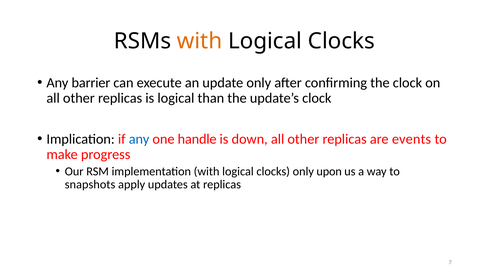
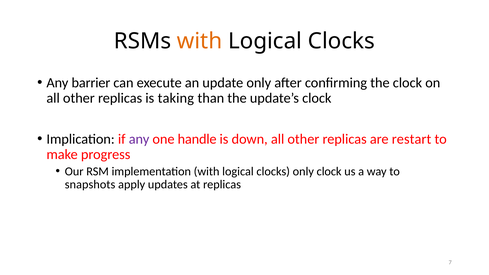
is logical: logical -> taking (176, 98)
any colour: blue -> purple (139, 139)
events: events -> restart (412, 139)
only upon: upon -> clock (329, 171)
